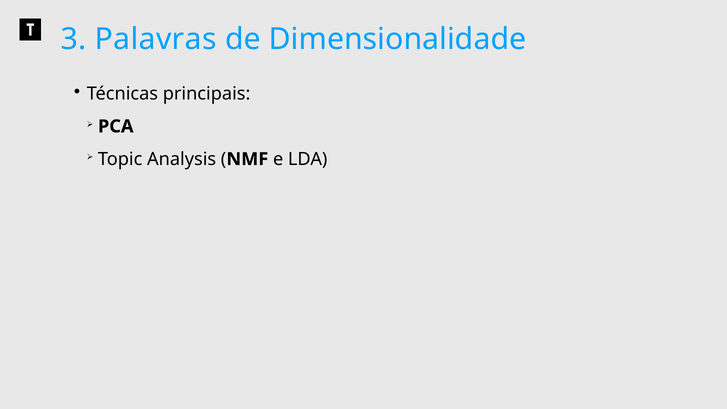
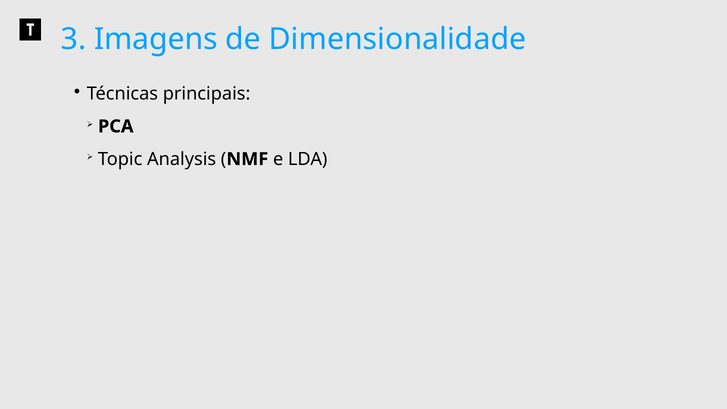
Palavras: Palavras -> Imagens (156, 39)
